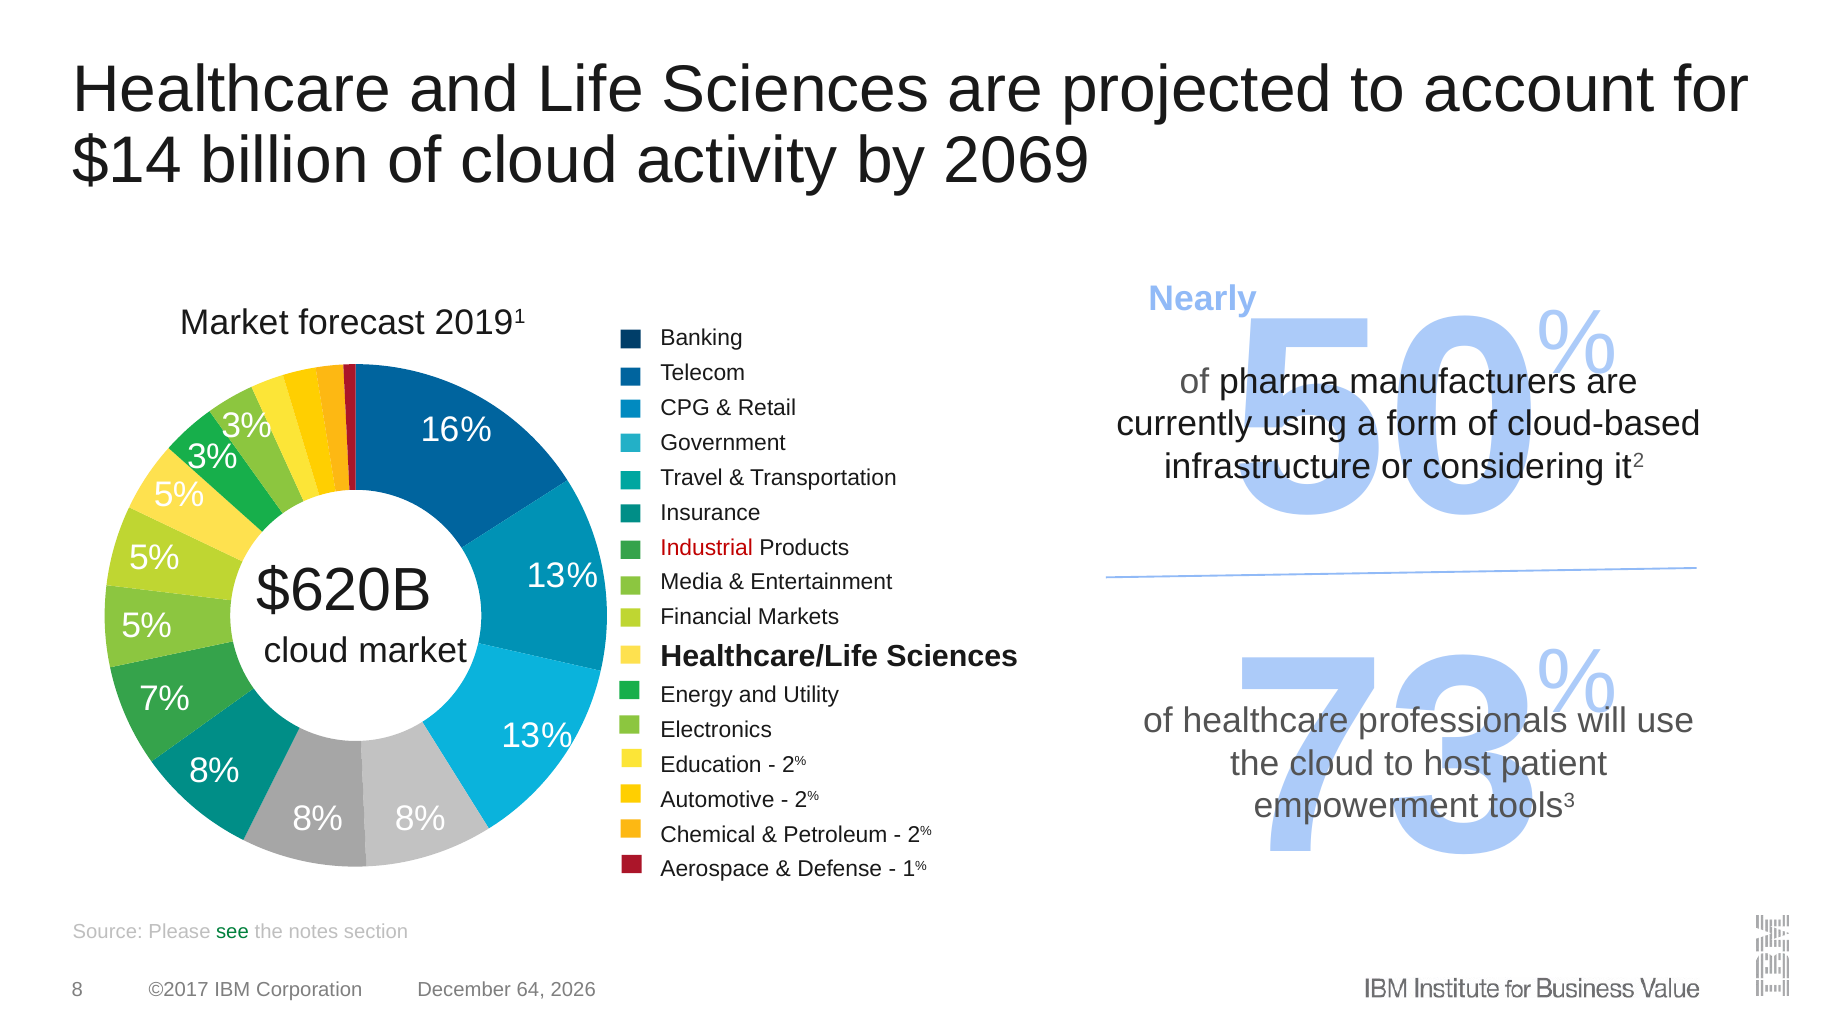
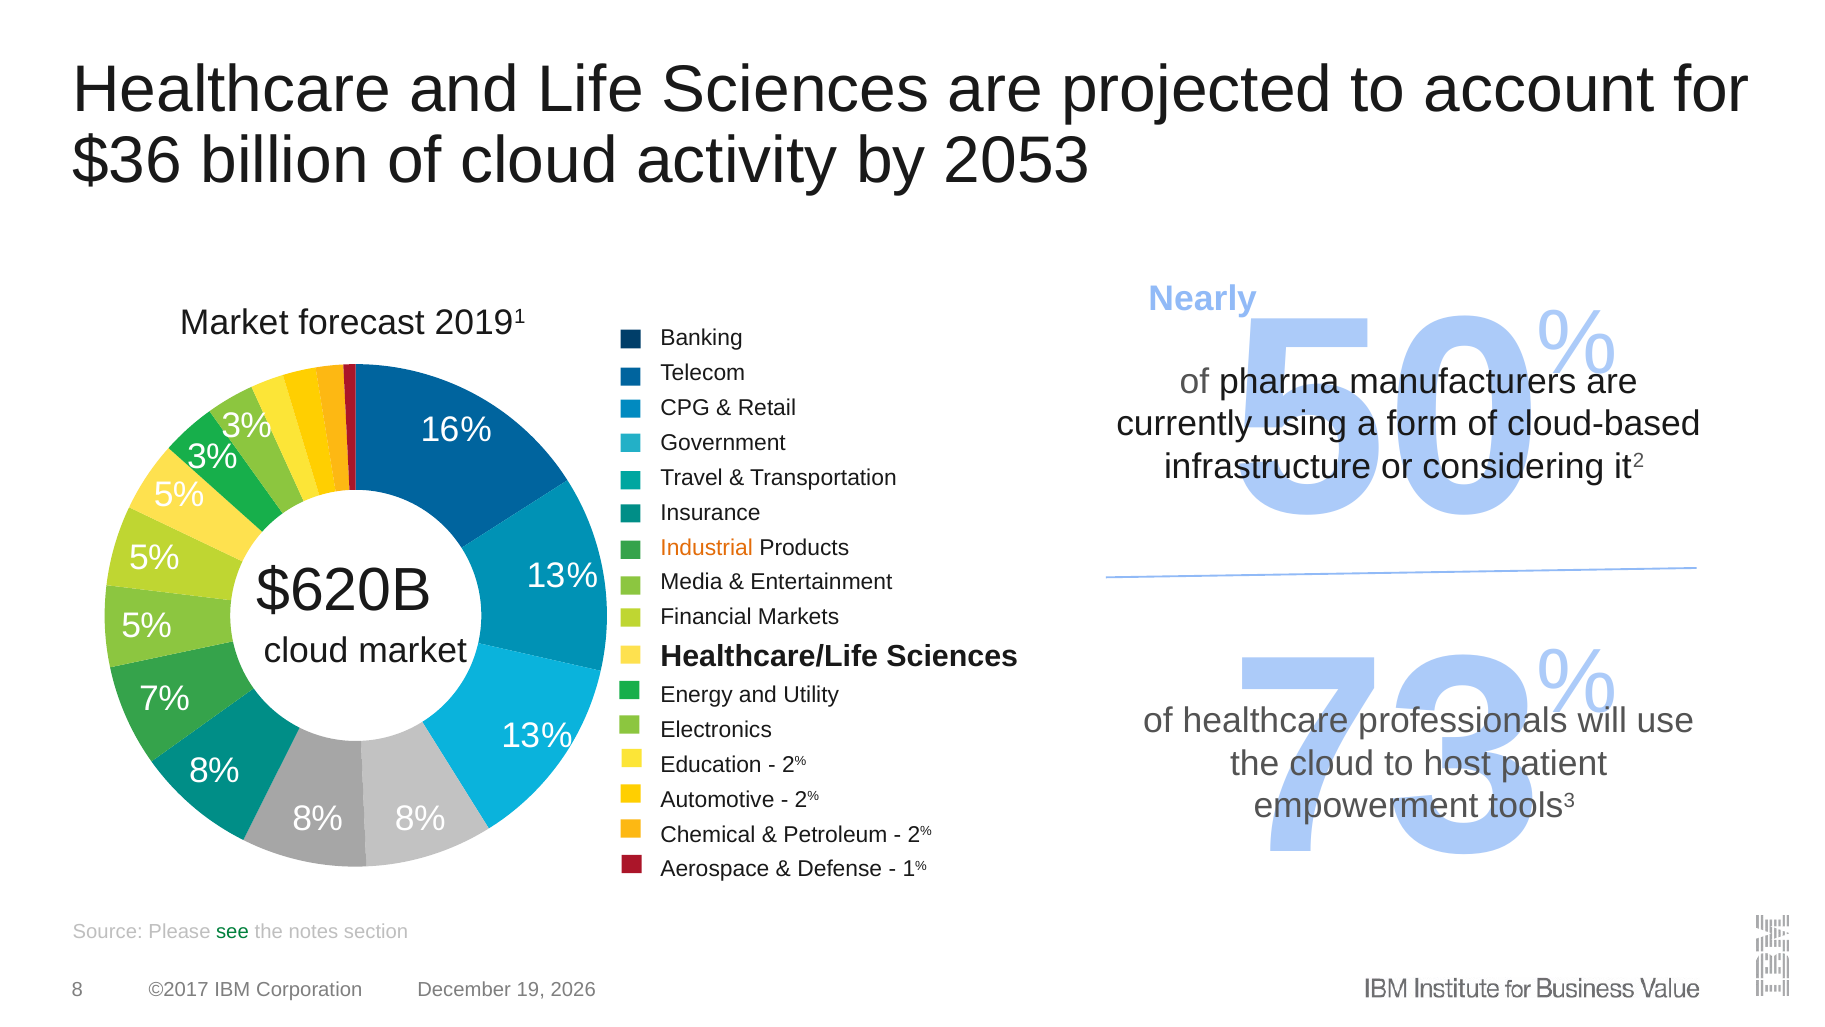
$14: $14 -> $36 (127, 161)
2069: 2069 -> 2053 (1017, 161)
Industrial colour: red -> orange (707, 547)
64: 64 -> 19 (531, 990)
